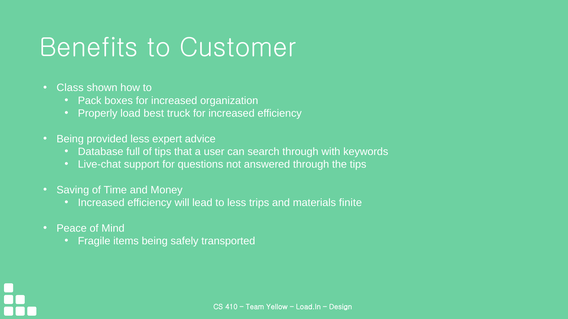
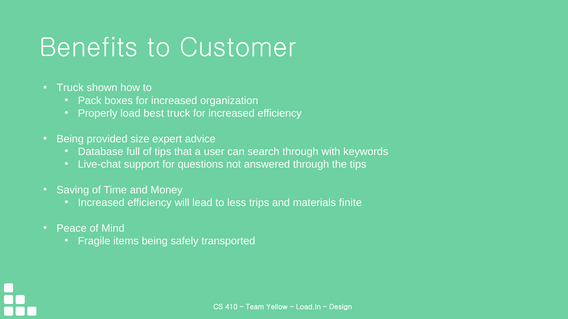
Class: Class -> Truck (70, 88)
provided less: less -> size (140, 139)
